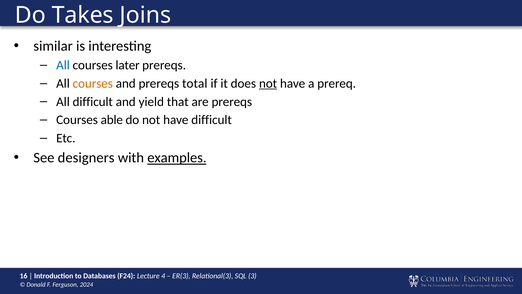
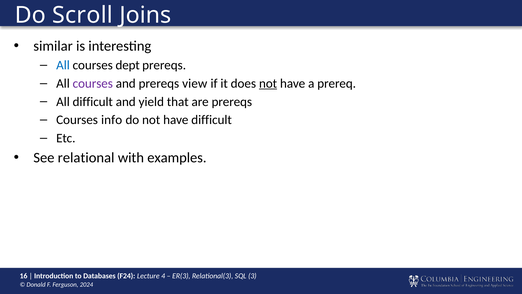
Takes: Takes -> Scroll (83, 15)
later: later -> dept (128, 65)
courses colour: orange -> purple (93, 83)
total: total -> view (195, 83)
able: able -> info (112, 120)
designers: designers -> relational (86, 158)
examples underline: present -> none (177, 158)
